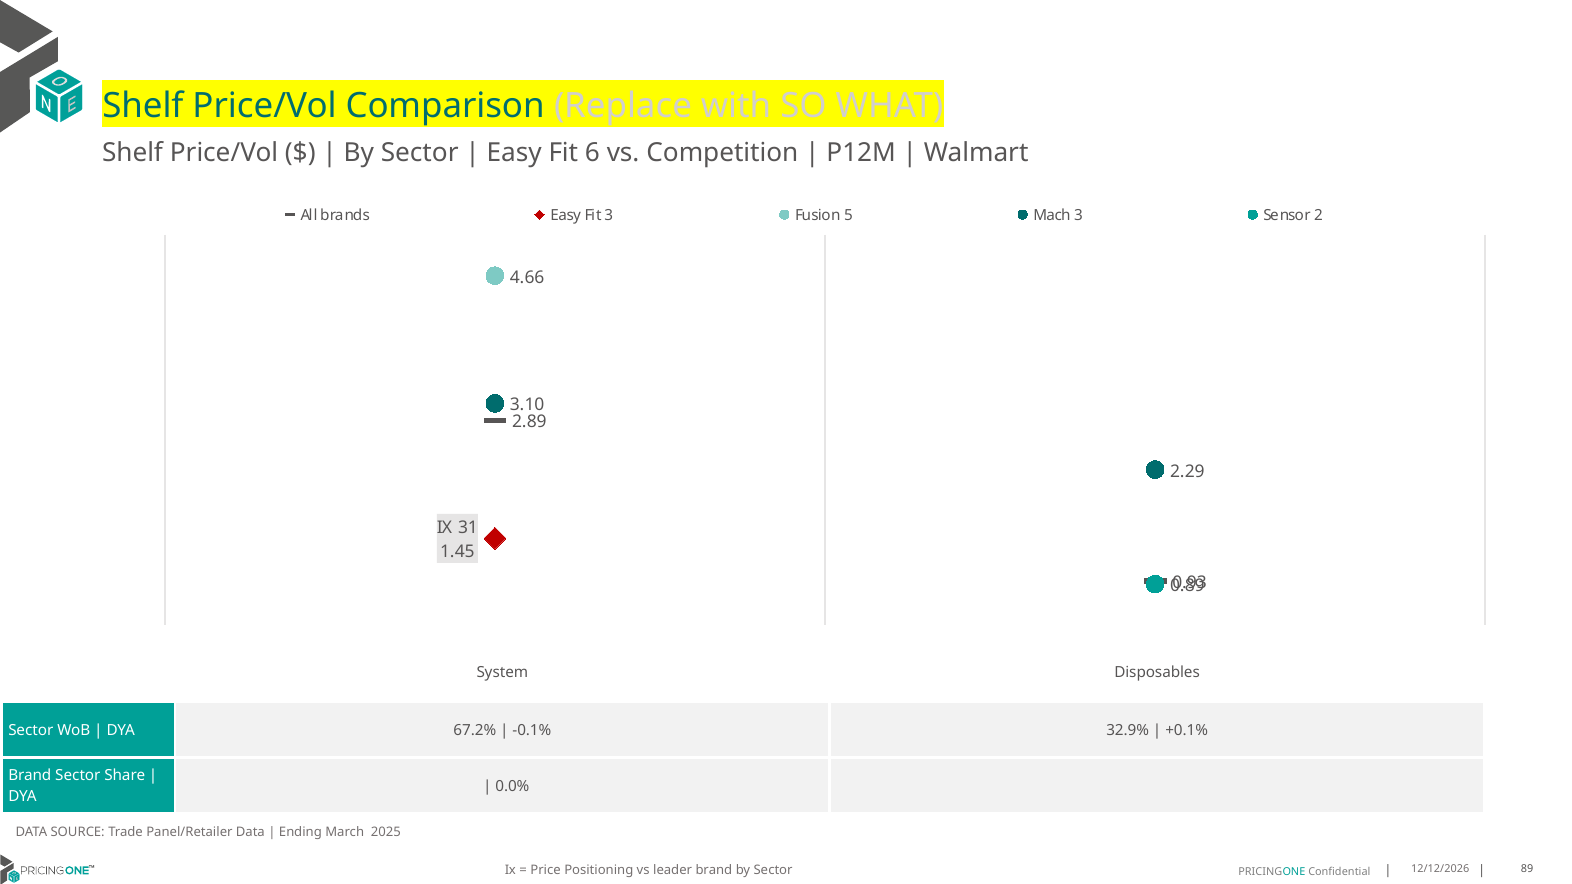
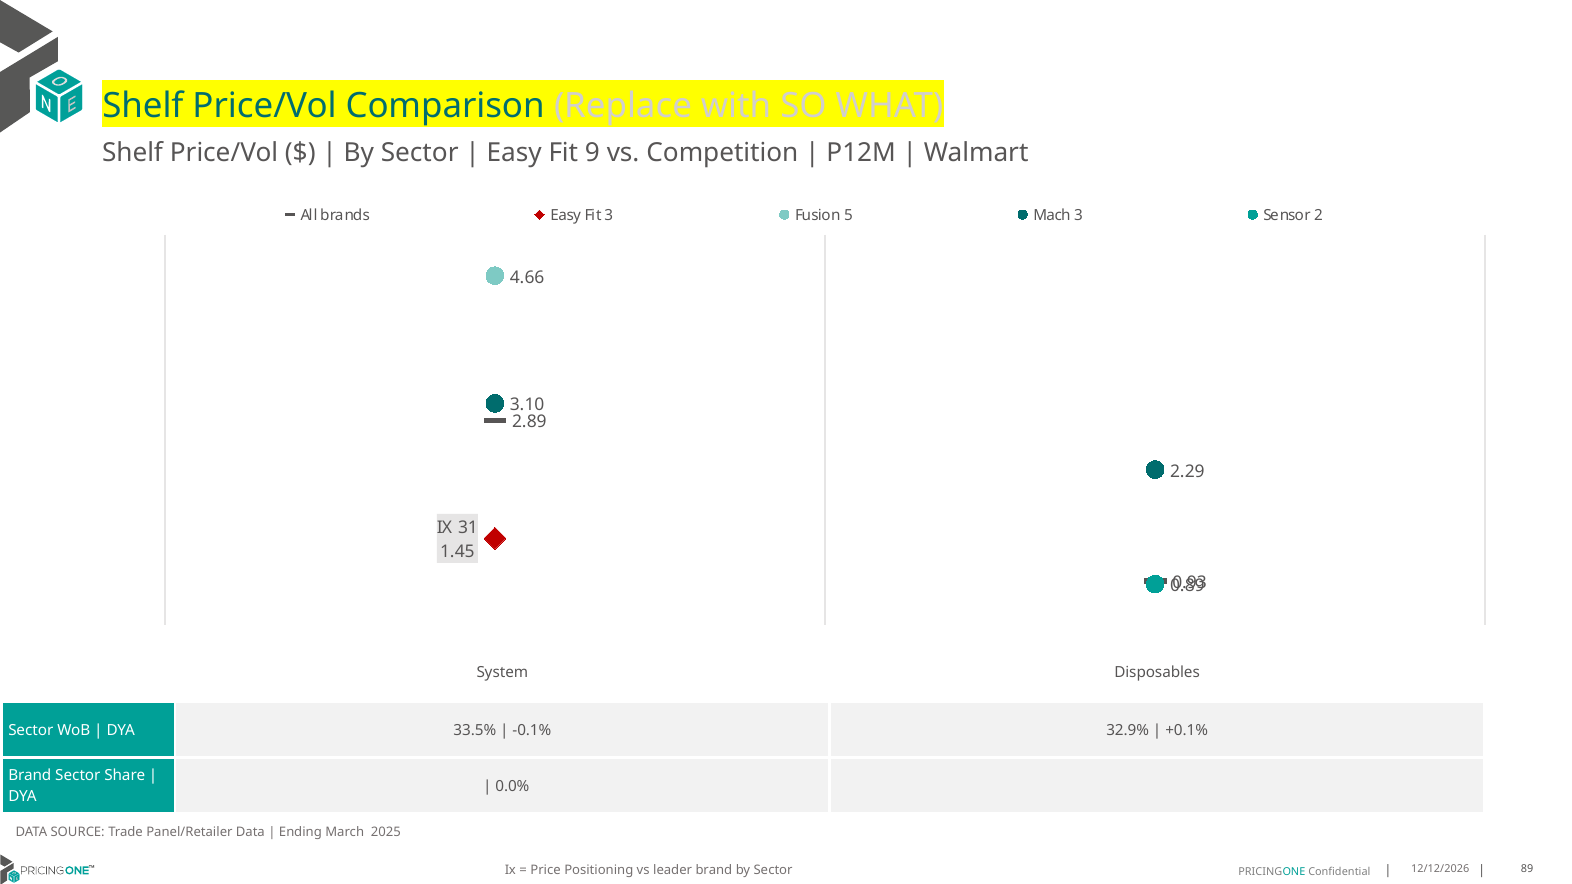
6: 6 -> 9 (592, 153)
67.2%: 67.2% -> 33.5% (475, 731)
